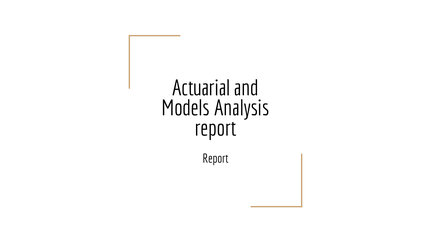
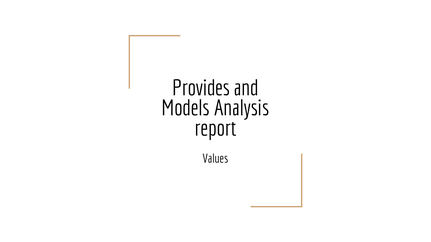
Actuarial: Actuarial -> Provides (201, 88)
Report: Report -> Values (215, 159)
